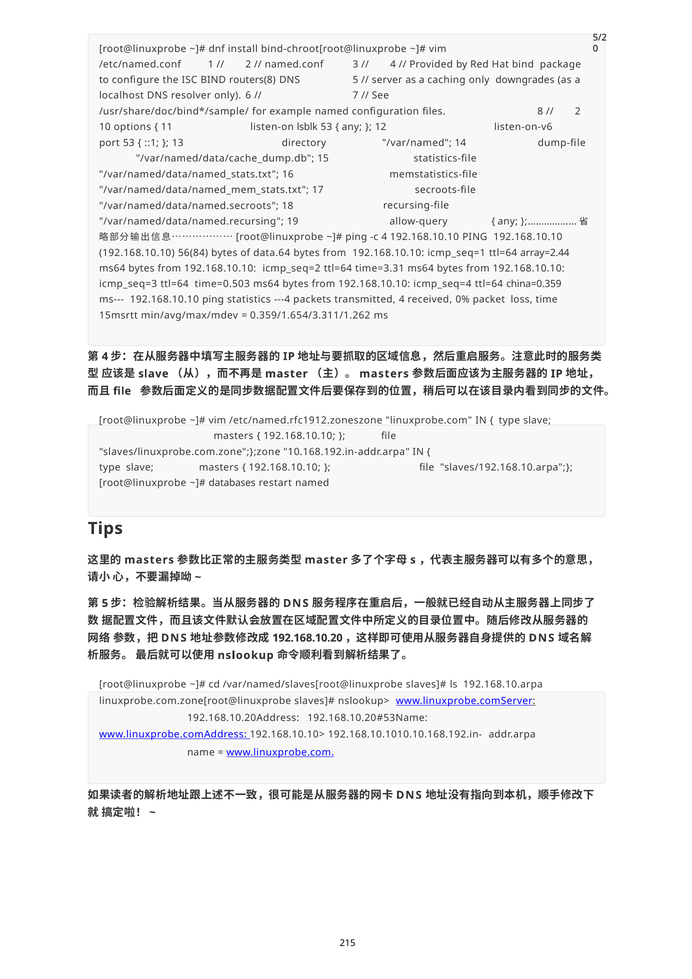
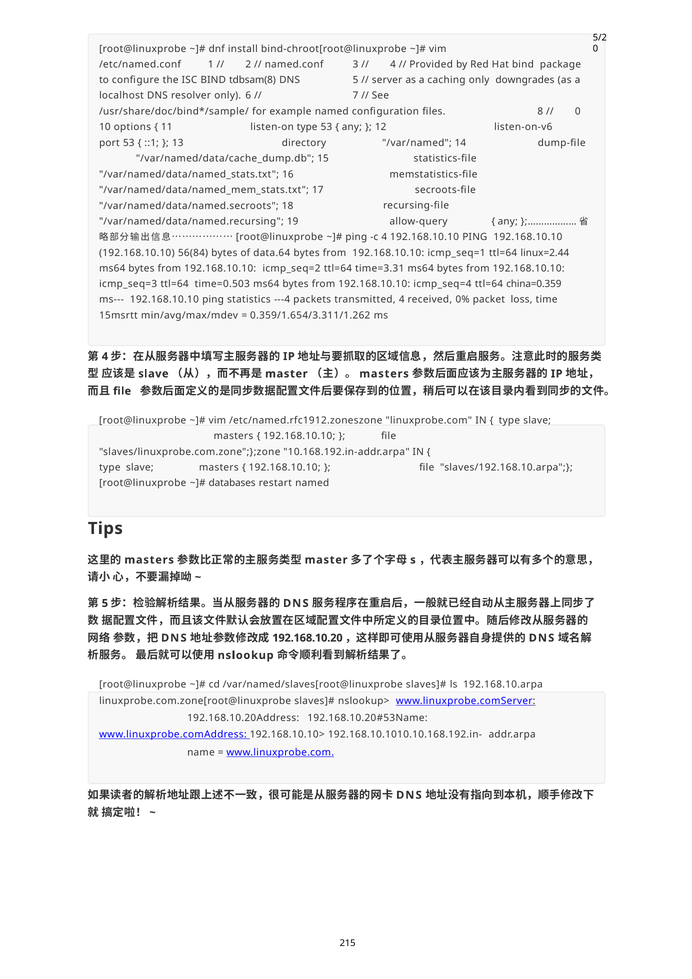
routers(8: routers(8 -> tdbsam(8 (252, 80)
2: 2 -> 0 (578, 111)
listen-on lsblk: lsblk -> type (307, 127)
array=2.44: array=2.44 -> linux=2.44 (545, 253)
